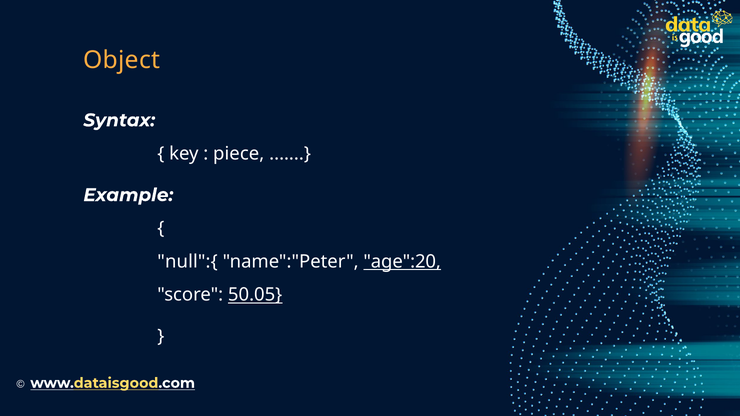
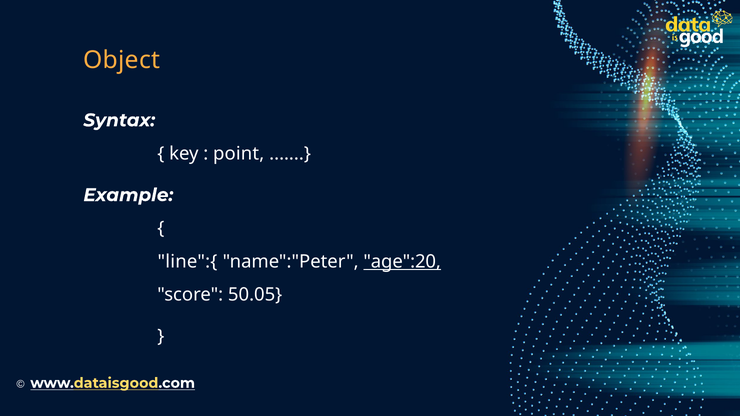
piece: piece -> point (239, 154)
null":{: null":{ -> line":{ (188, 262)
50.05 underline: present -> none (255, 295)
